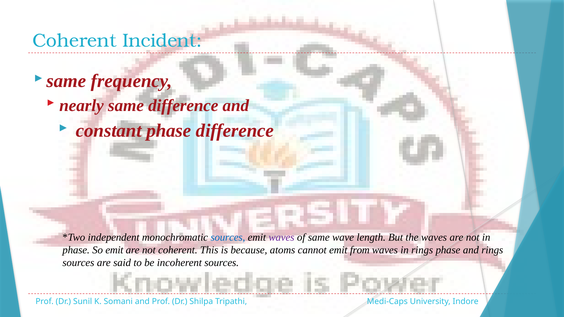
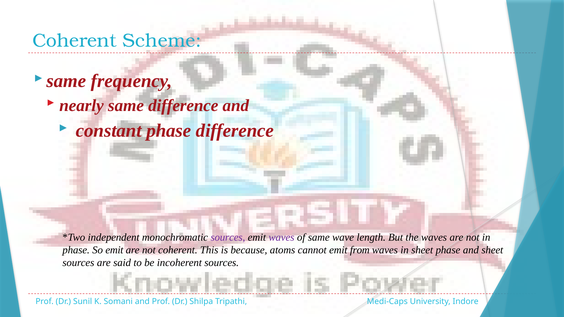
Incident: Incident -> Scheme (162, 41)
sources colour: blue -> purple (228, 237)
in rings: rings -> sheet (422, 250)
and rings: rings -> sheet (492, 250)
